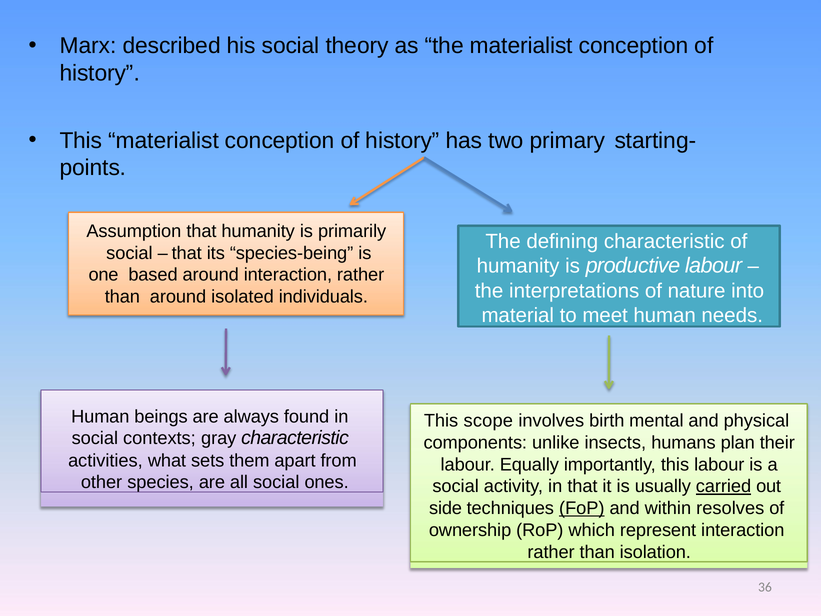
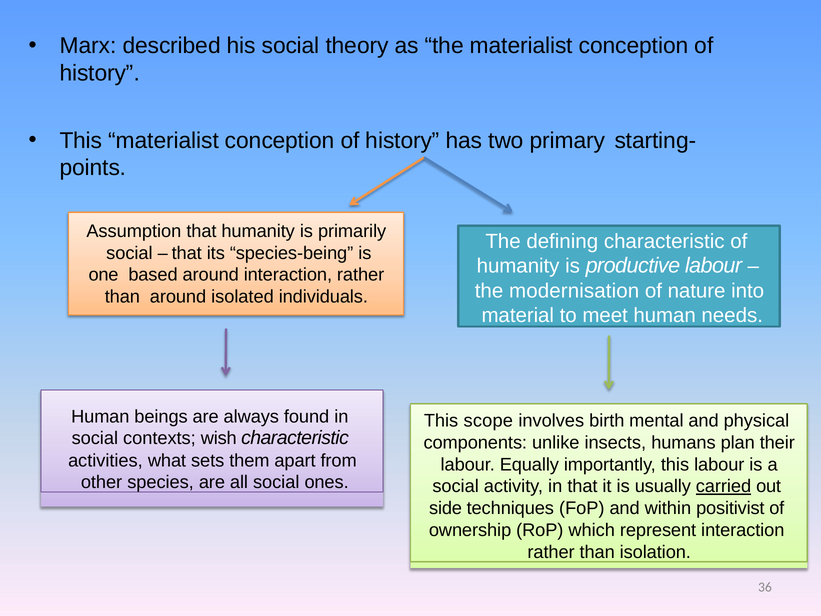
interpretations: interpretations -> modernisation (574, 291)
gray: gray -> wish (219, 438)
FoP underline: present -> none (582, 508)
resolves: resolves -> positivist (730, 508)
